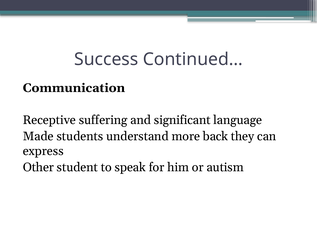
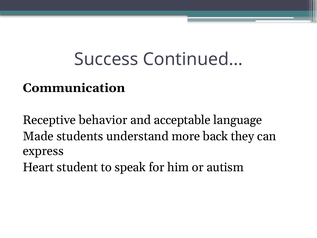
suffering: suffering -> behavior (103, 120)
significant: significant -> acceptable (182, 120)
Other: Other -> Heart (38, 167)
